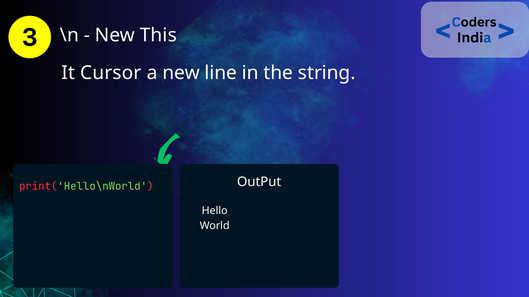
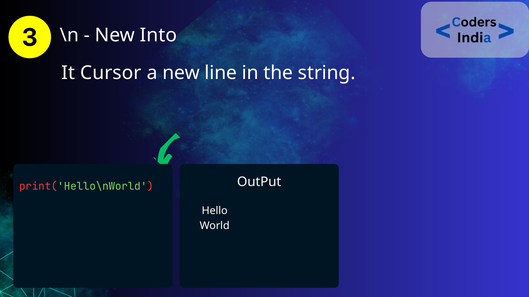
This: This -> Into (158, 35)
